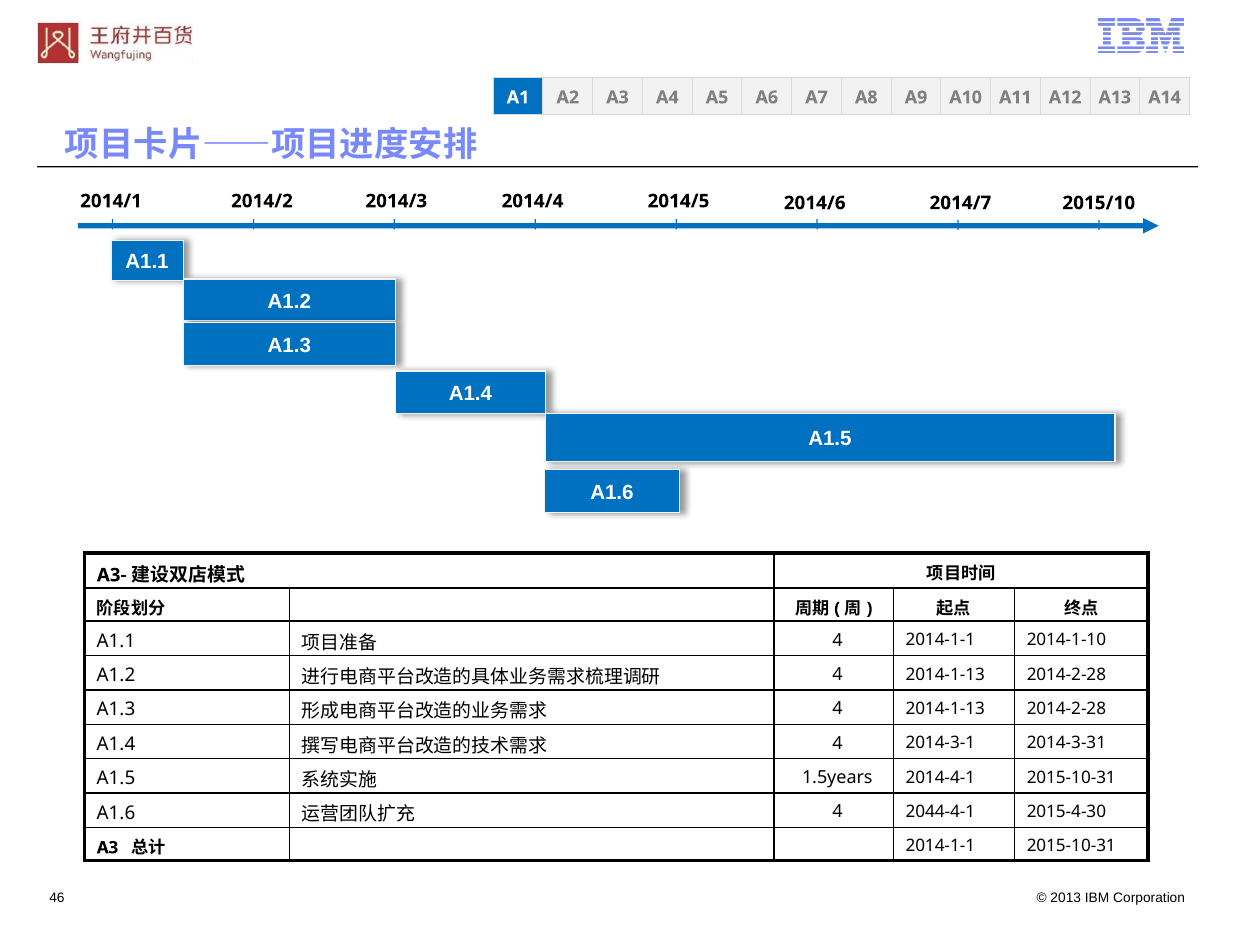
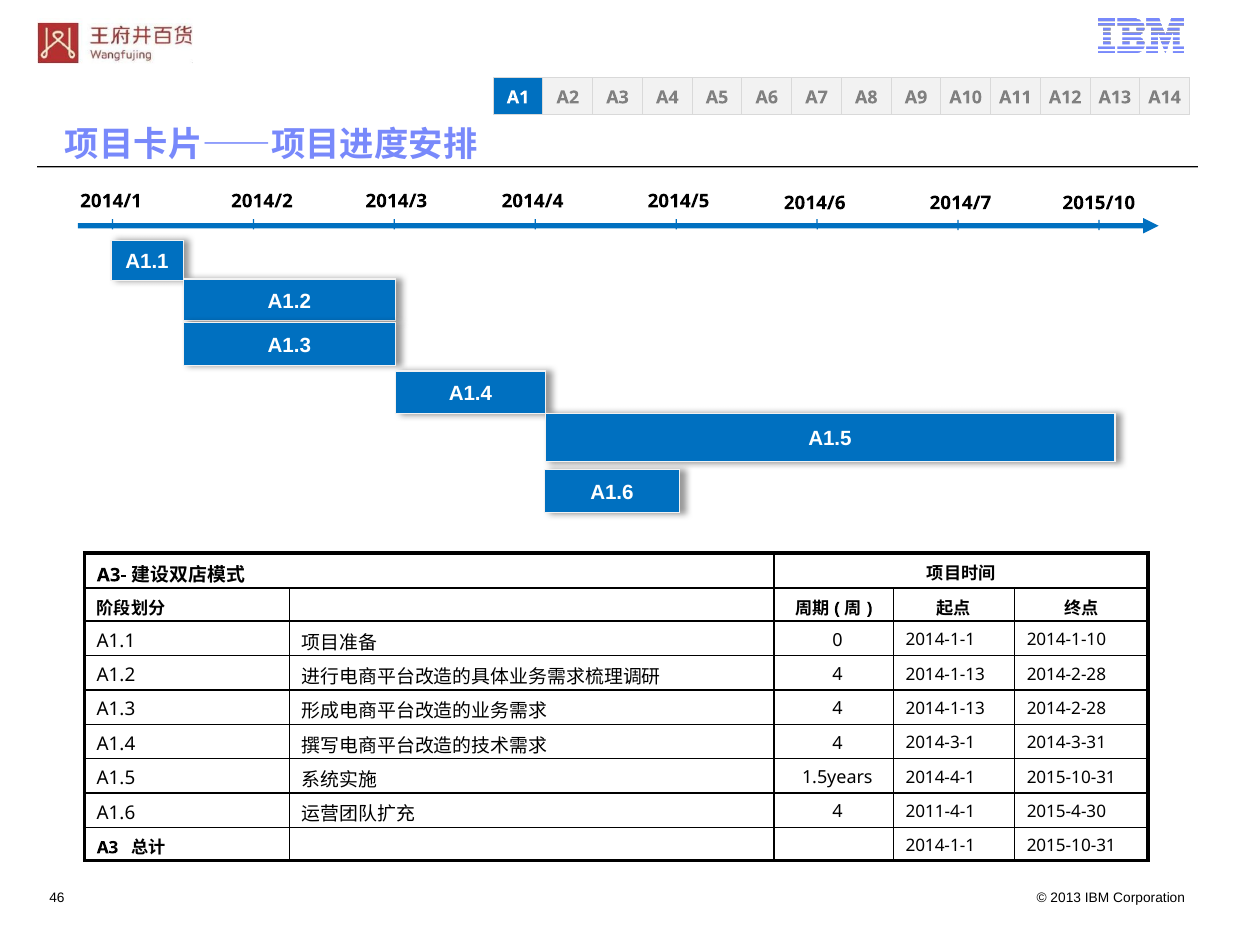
4: 4 -> 0 (838, 640)
2044-4-1: 2044-4-1 -> 2011-4-1 (940, 812)
